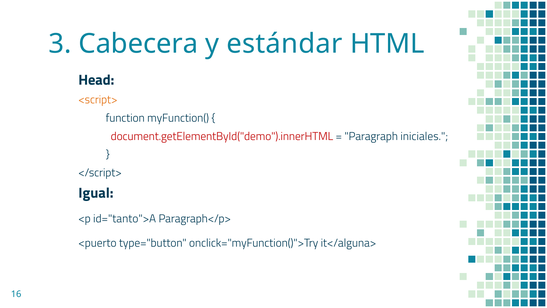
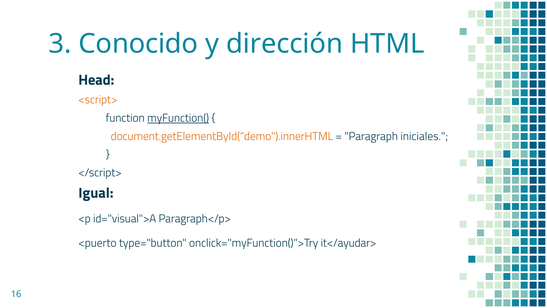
Cabecera: Cabecera -> Conocido (138, 44)
estándar: estándar -> dirección (285, 44)
myFunction( underline: none -> present (178, 118)
document.getElementById("demo").innerHTML colour: red -> orange (222, 136)
id="tanto">A: id="tanto">A -> id="visual">A (125, 219)
it</alguna>: it</alguna> -> it</ayudar> (348, 243)
